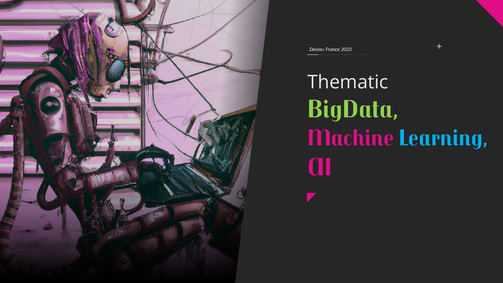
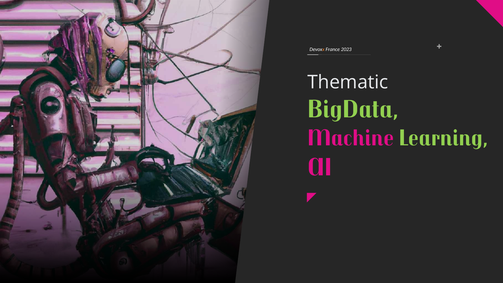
Learning colour: light blue -> light green (443, 138)
